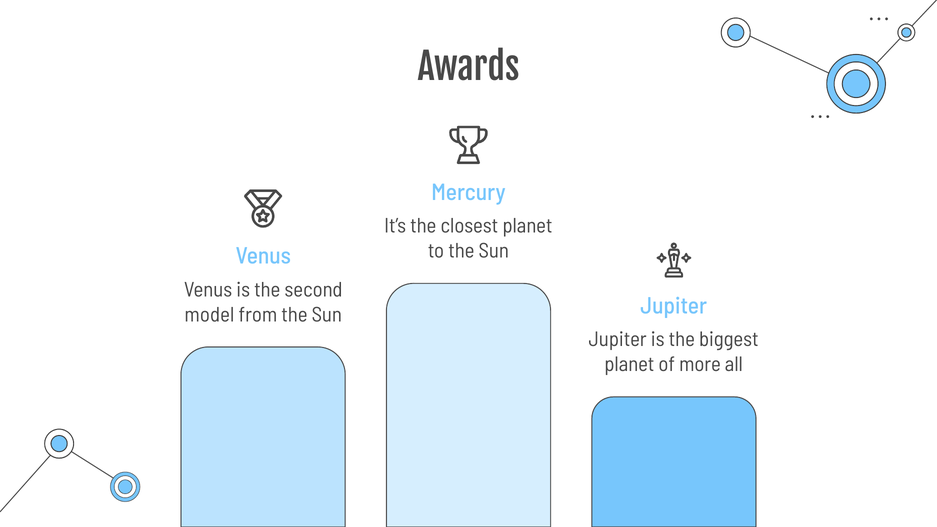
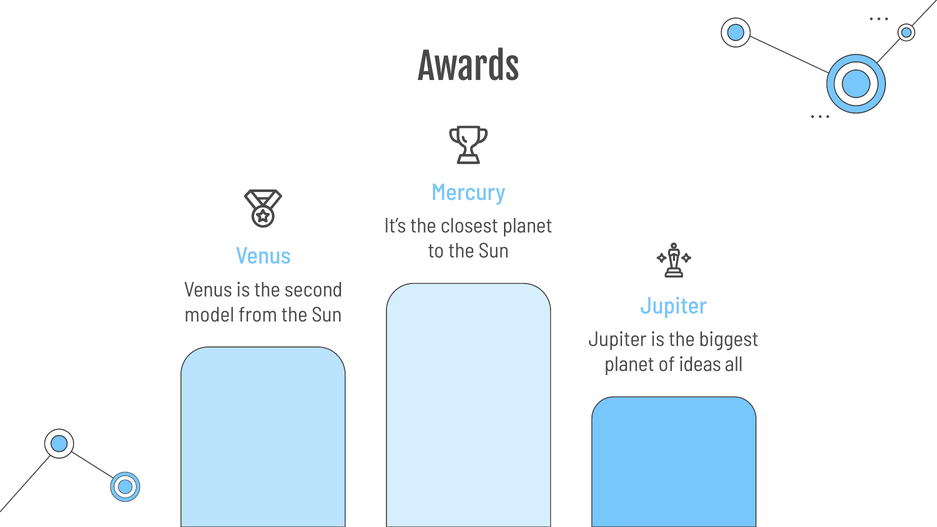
more: more -> ideas (700, 365)
